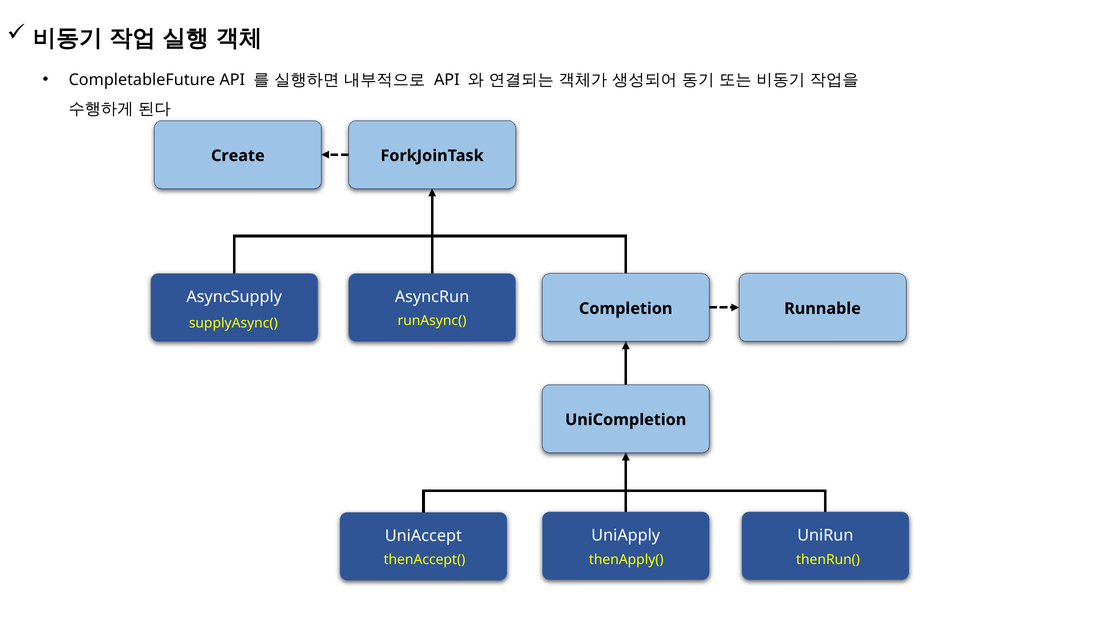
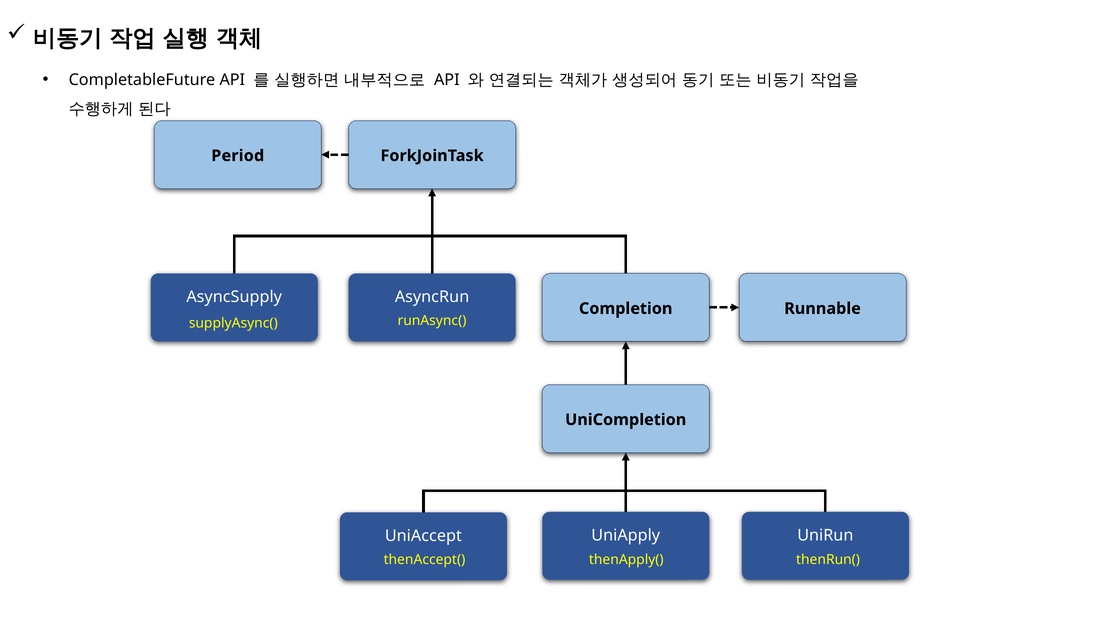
Create: Create -> Period (238, 156)
